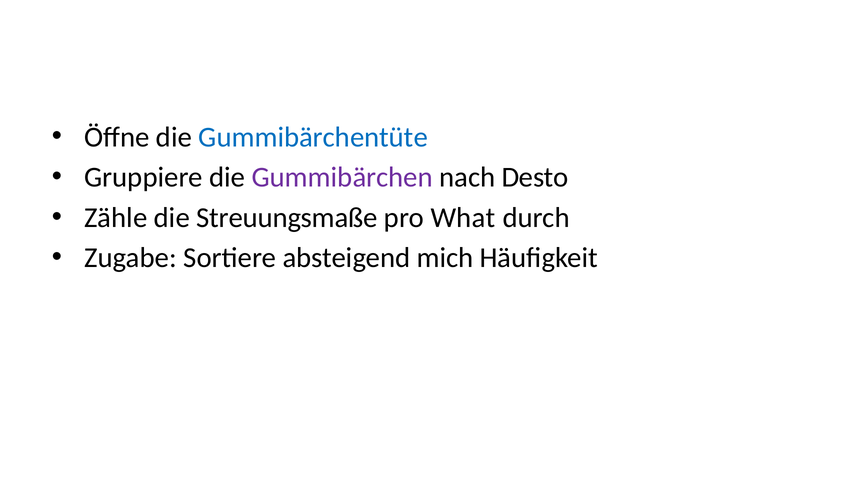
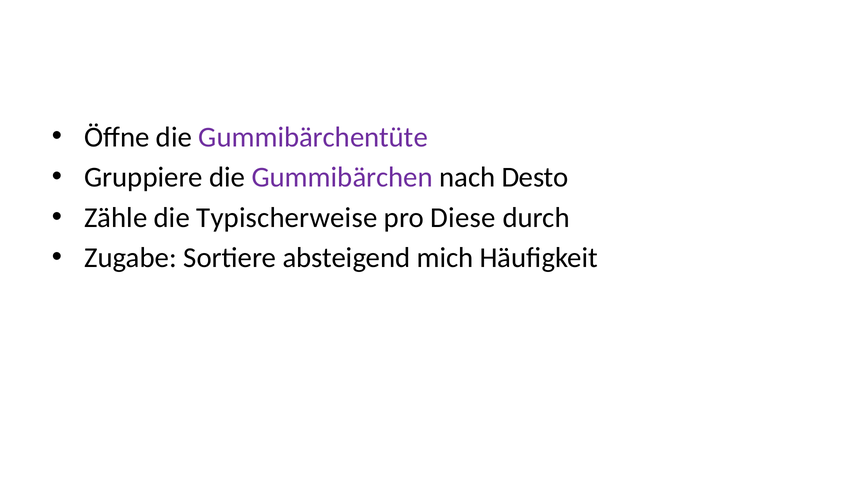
Gummibärchentüte colour: blue -> purple (313, 137)
Streuungsmaße: Streuungsmaße -> Typischerweise (287, 218)
What: What -> Diese (463, 218)
